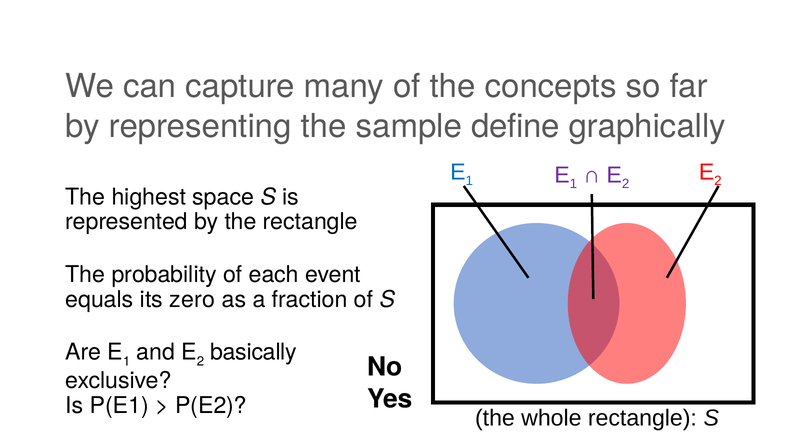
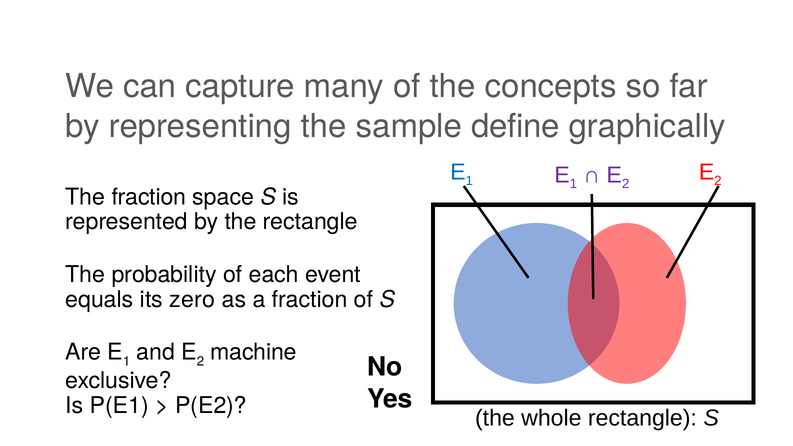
The highest: highest -> fraction (149, 197)
basically: basically -> machine (253, 352)
